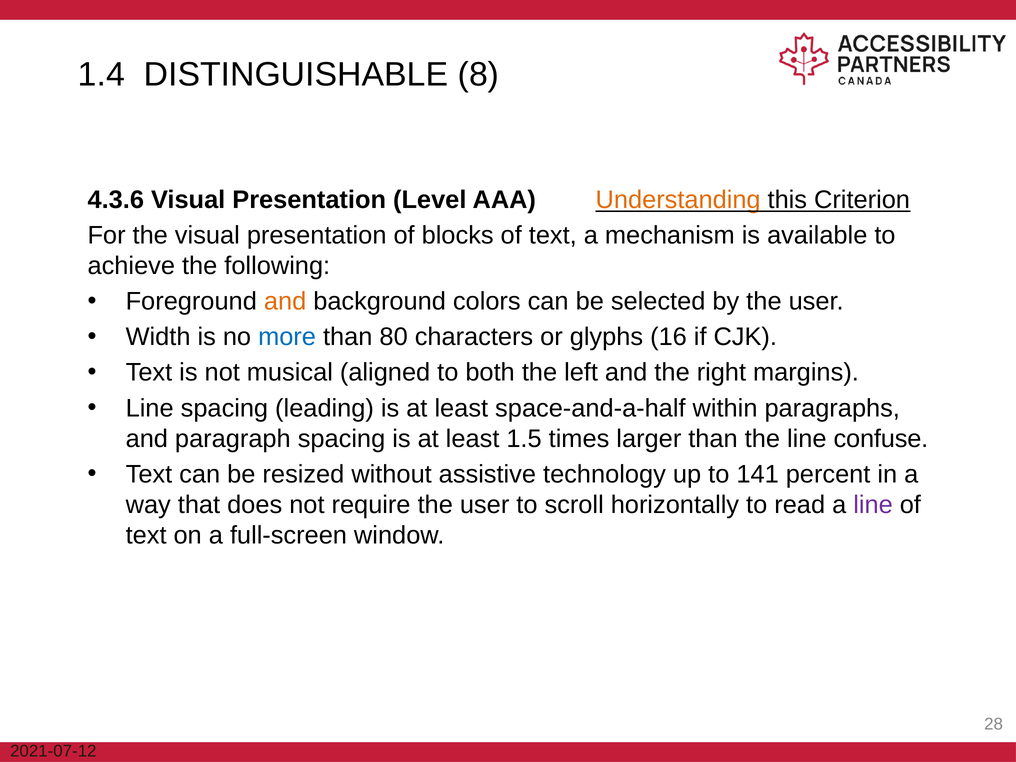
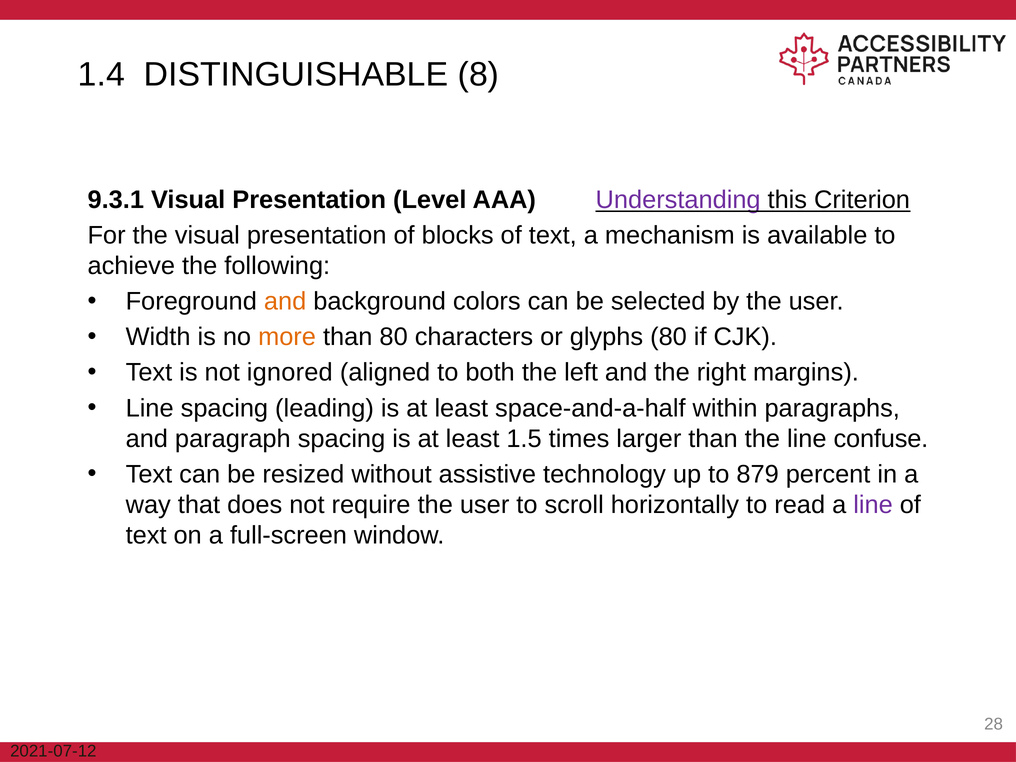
4.3.6: 4.3.6 -> 9.3.1 (116, 200)
Understanding colour: orange -> purple (678, 200)
more colour: blue -> orange (287, 337)
glyphs 16: 16 -> 80 (669, 337)
musical: musical -> ignored (290, 373)
141: 141 -> 879 (758, 474)
